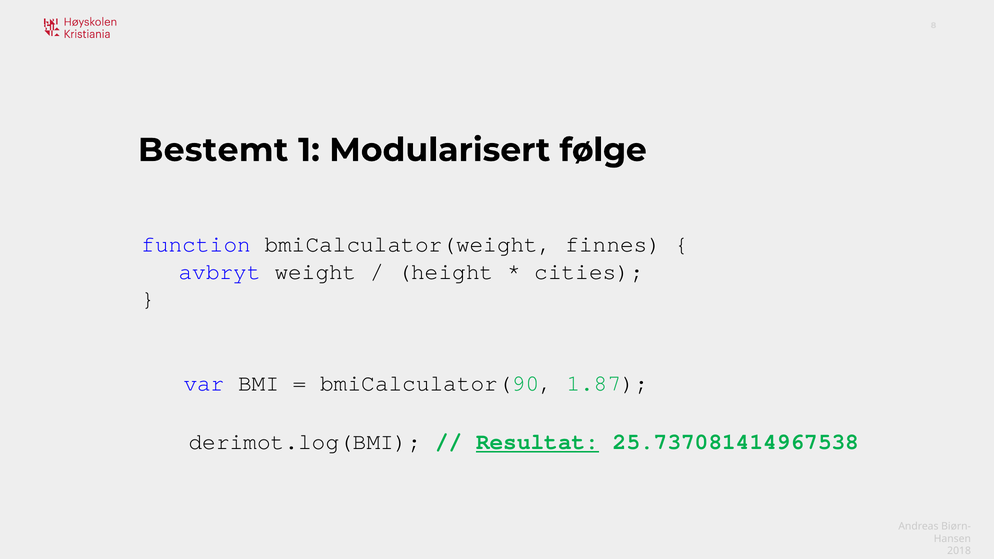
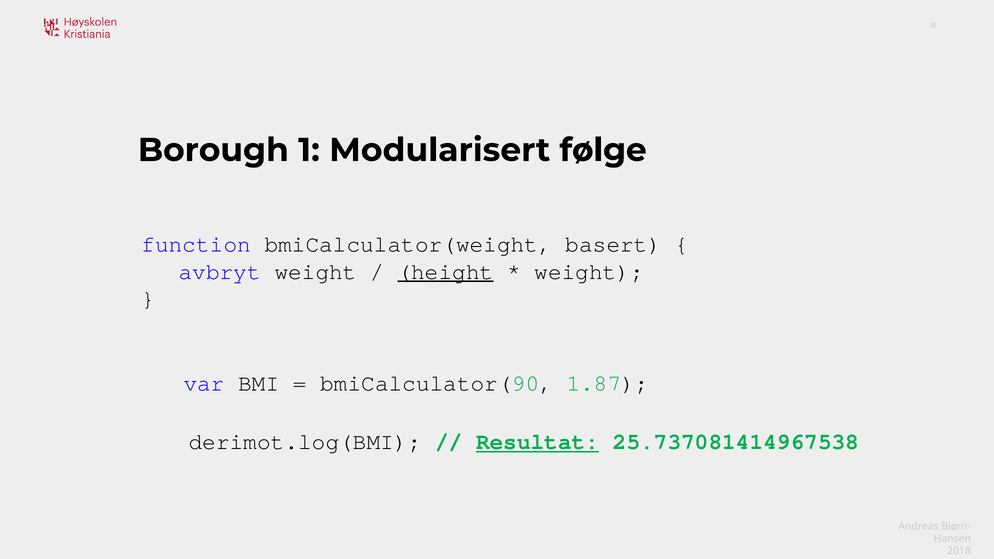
Bestemt: Bestemt -> Borough (213, 150)
finnes: finnes -> basert (613, 244)
height underline: none -> present (446, 272)
cities: cities -> weight (589, 272)
